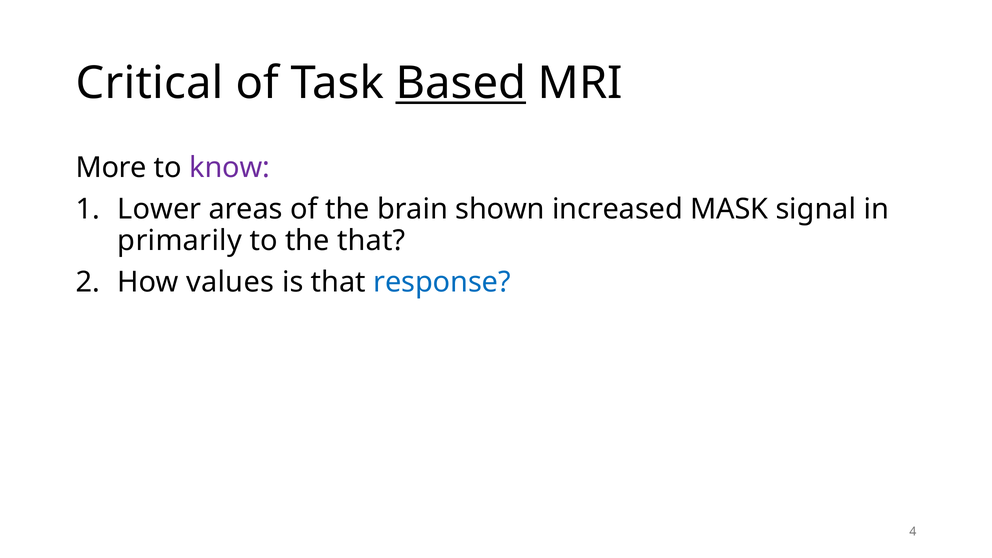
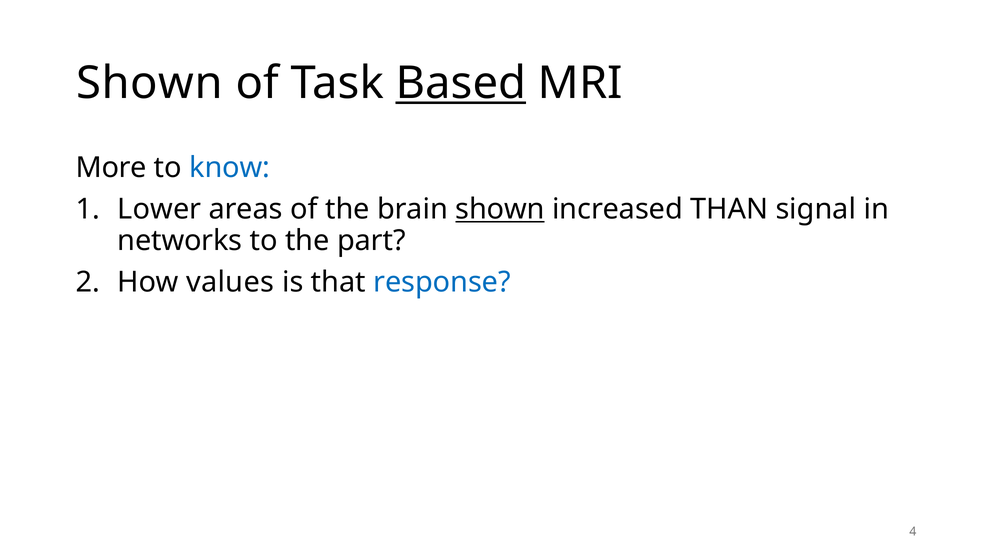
Critical: Critical -> Shown (150, 83)
know colour: purple -> blue (230, 168)
shown underline: none -> present (500, 209)
MASK: MASK -> THAN (729, 209)
primarily: primarily -> networks (180, 241)
the that: that -> part (371, 241)
